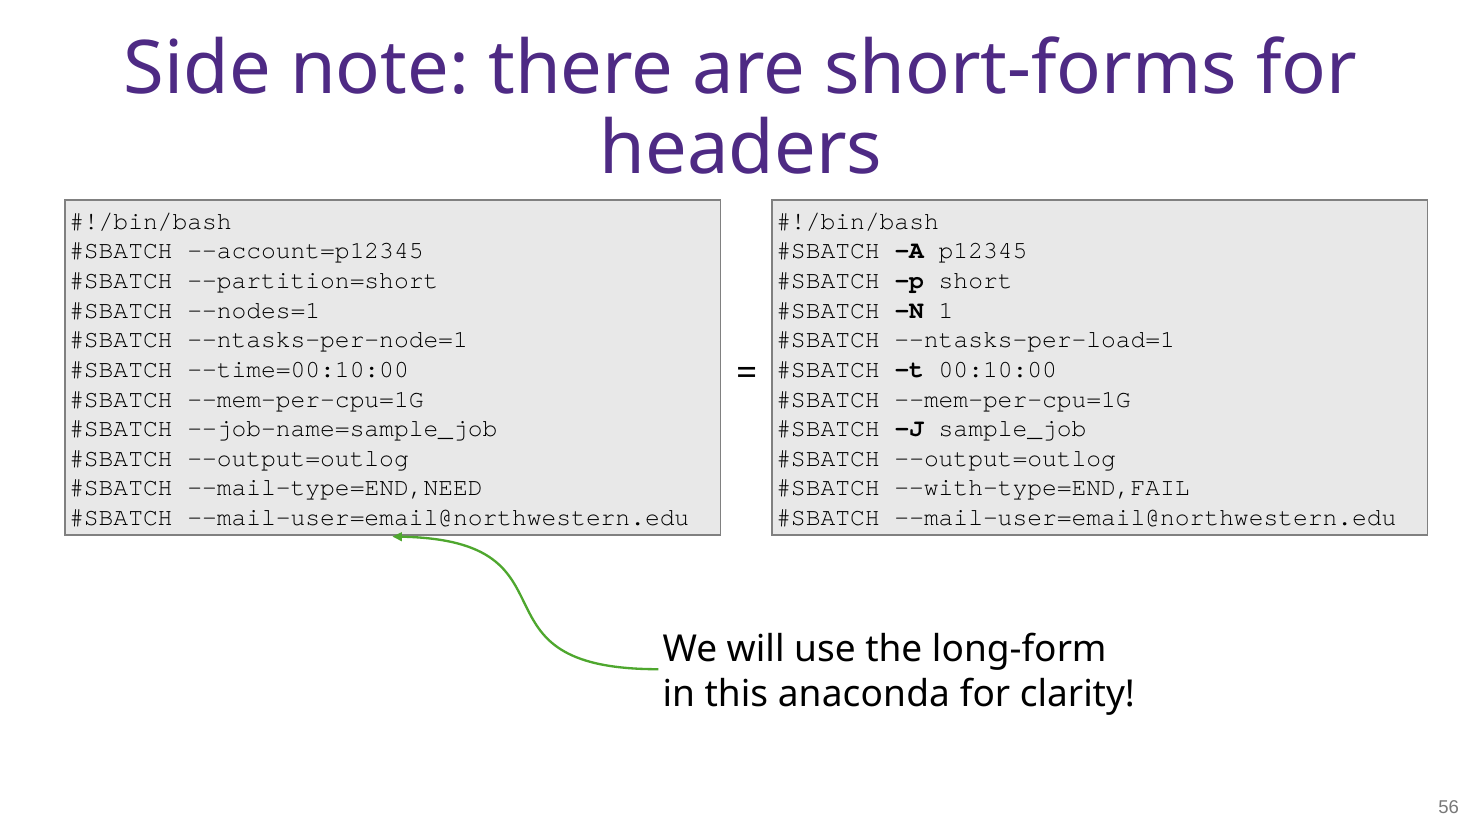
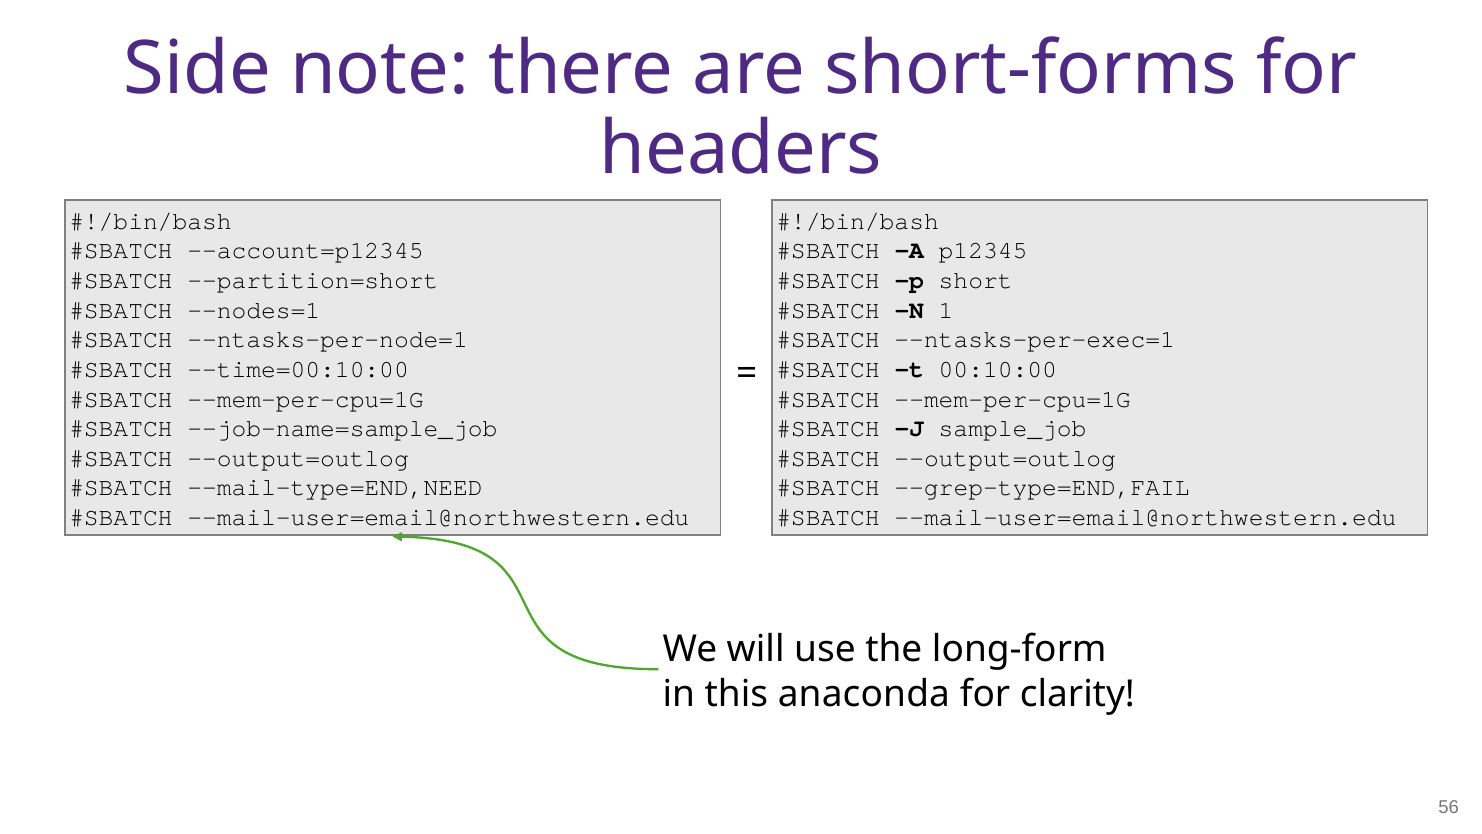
--ntasks-per-load=1: --ntasks-per-load=1 -> --ntasks-per-exec=1 (1035, 339)
--with-type=END,FAIL: --with-type=END,FAIL -> --grep-type=END,FAIL (1042, 488)
